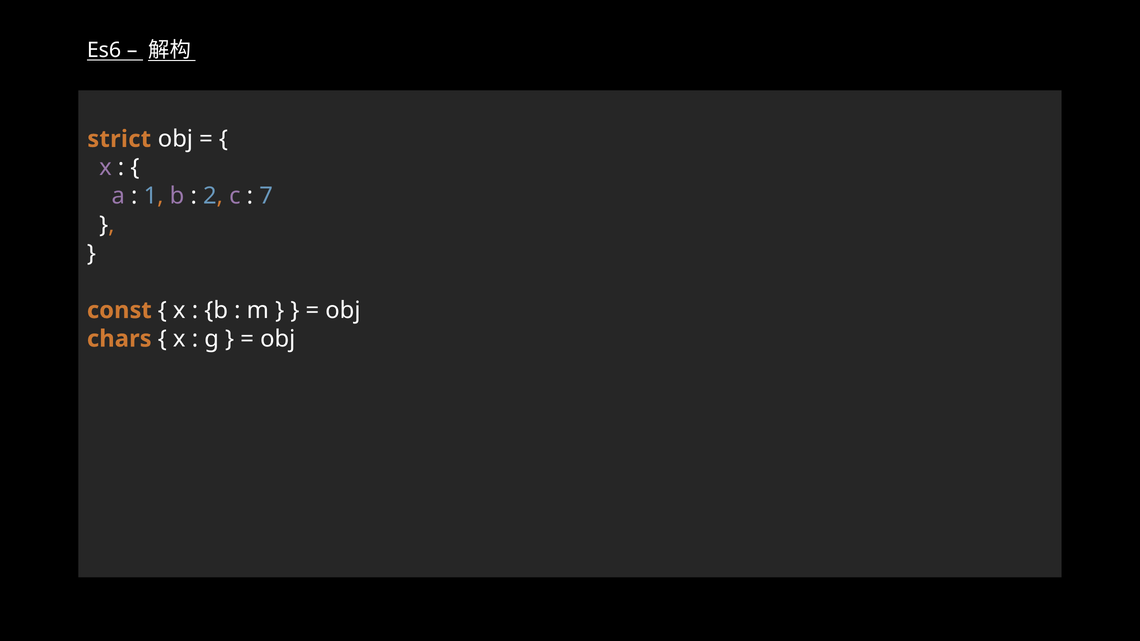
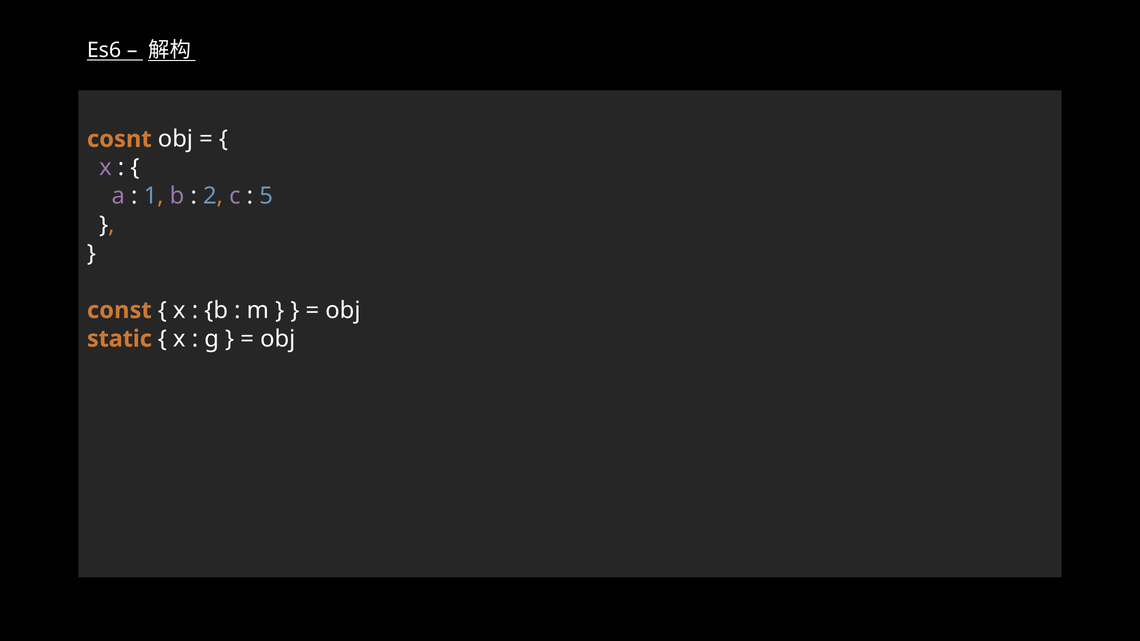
strict: strict -> cosnt (119, 139)
7: 7 -> 5 (266, 196)
chars: chars -> static (119, 339)
